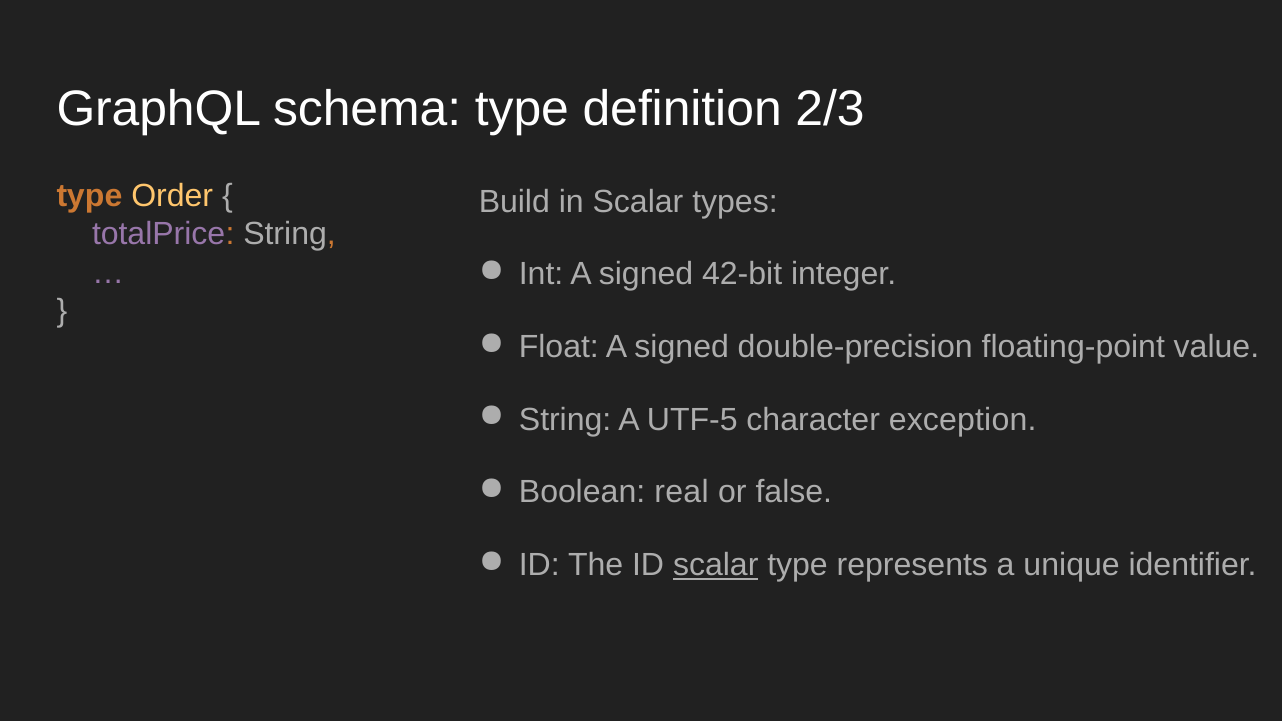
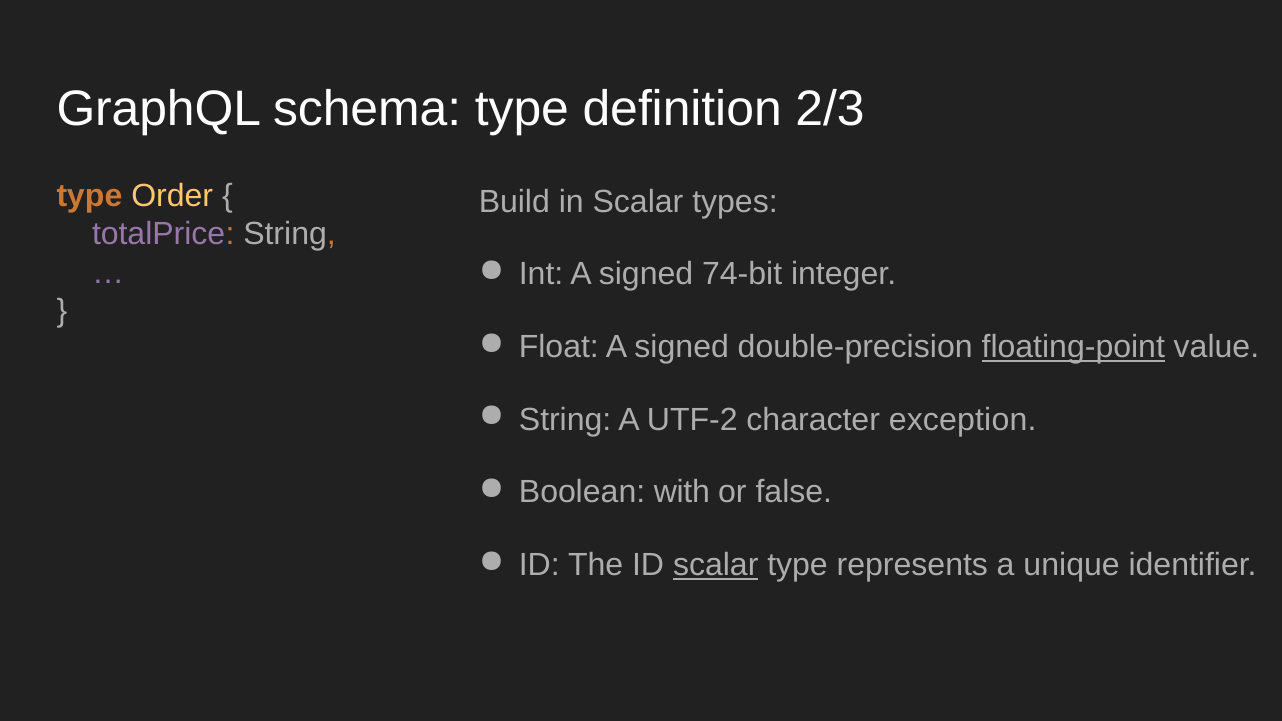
42‐bit: 42‐bit -> 74‐bit (742, 274)
floating-point underline: none -> present (1073, 347)
UTF‐5: UTF‐5 -> UTF‐2 (692, 420)
real: real -> with (682, 492)
